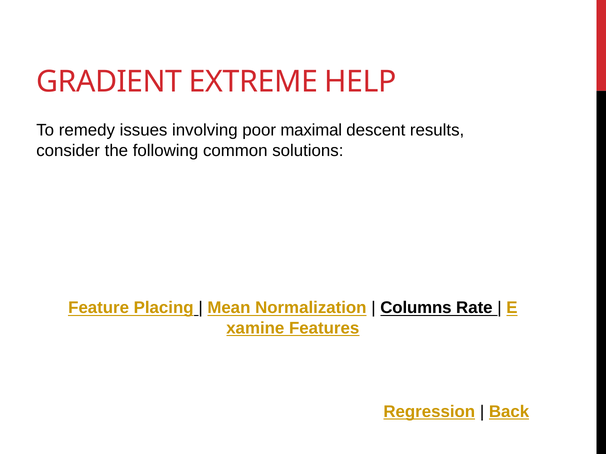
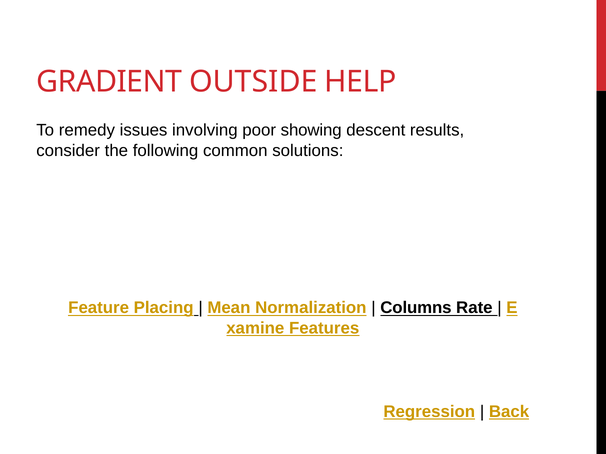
EXTREME: EXTREME -> OUTSIDE (253, 82)
maximal: maximal -> showing (311, 130)
